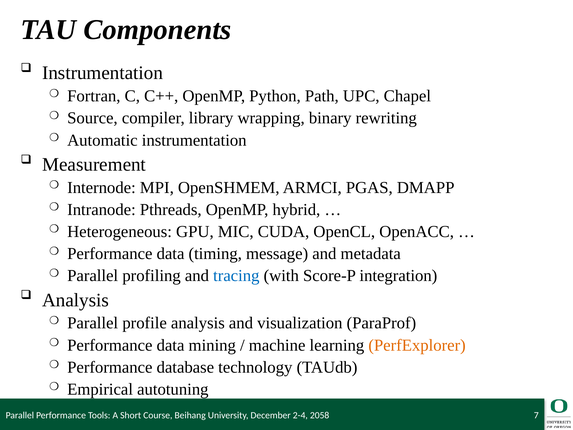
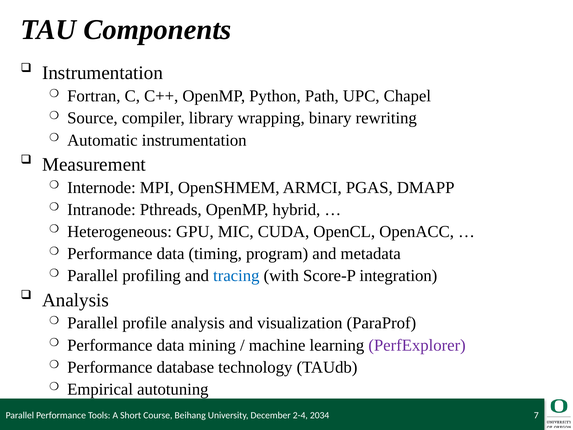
message: message -> program (277, 254)
PerfExplorer colour: orange -> purple (417, 345)
2058: 2058 -> 2034 (320, 415)
